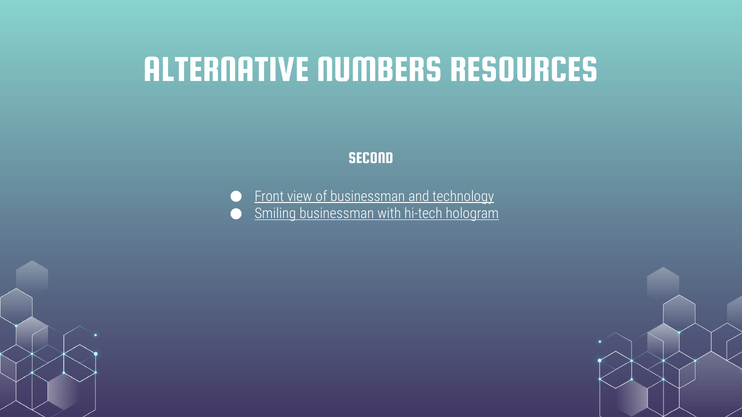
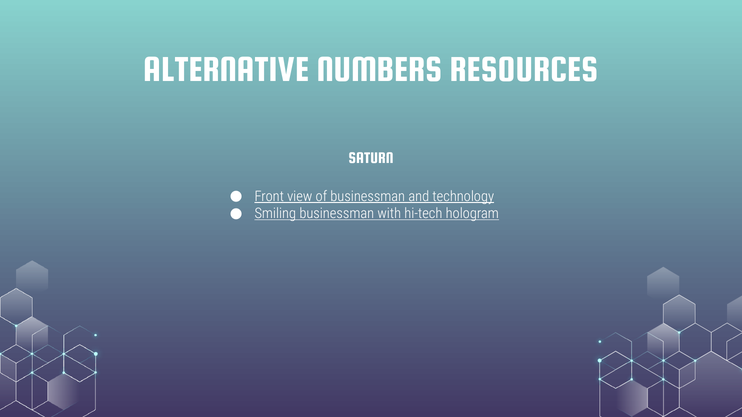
SECOND: SECOND -> SATURN (371, 158)
